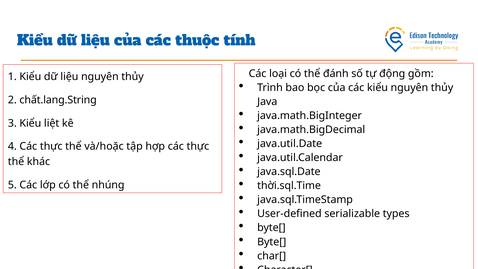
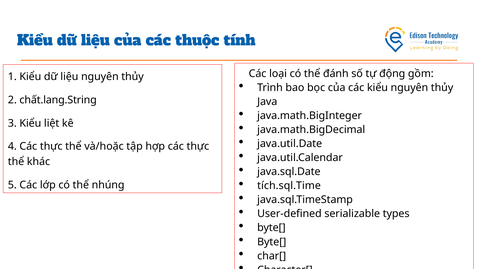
thời.sql.Time: thời.sql.Time -> tích.sql.Time (289, 186)
